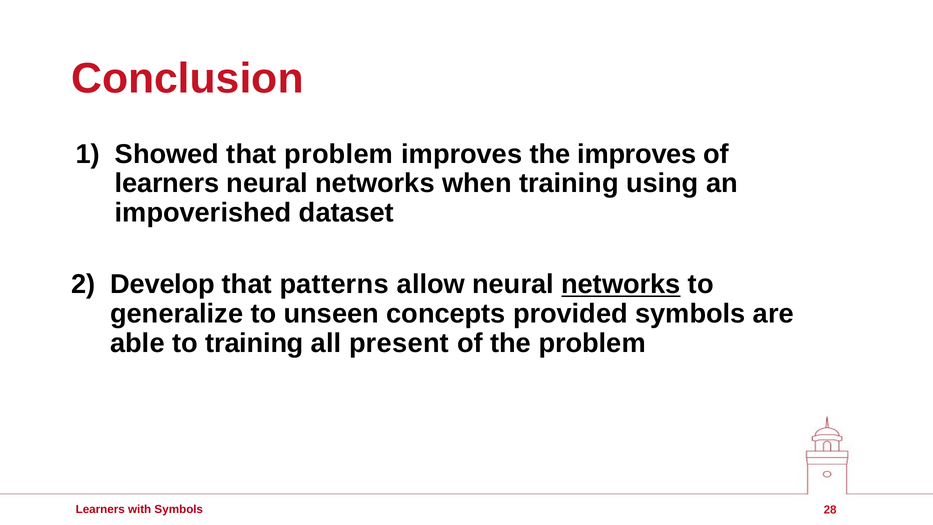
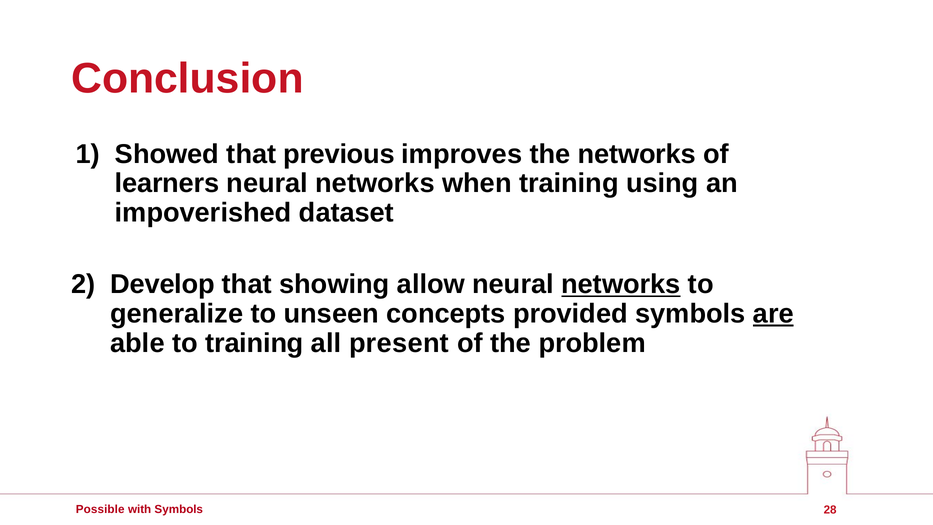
that problem: problem -> previous (339, 154)
the improves: improves -> networks (637, 154)
patterns: patterns -> showing (334, 284)
are underline: none -> present (773, 314)
Learners: Learners -> Possible (100, 509)
